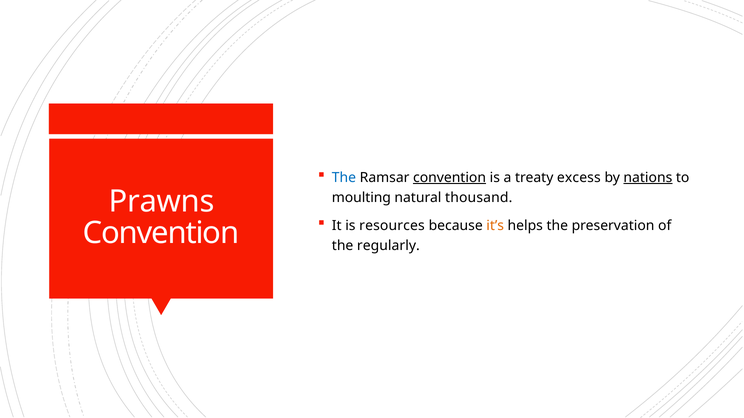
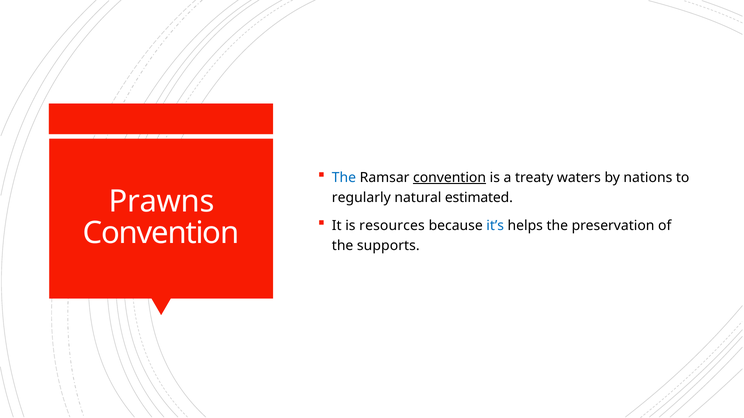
excess: excess -> waters (579, 178)
nations underline: present -> none (648, 178)
moulting: moulting -> regularly (361, 198)
thousand: thousand -> estimated (479, 198)
it’s colour: orange -> blue (495, 226)
regularly: regularly -> supports (388, 246)
